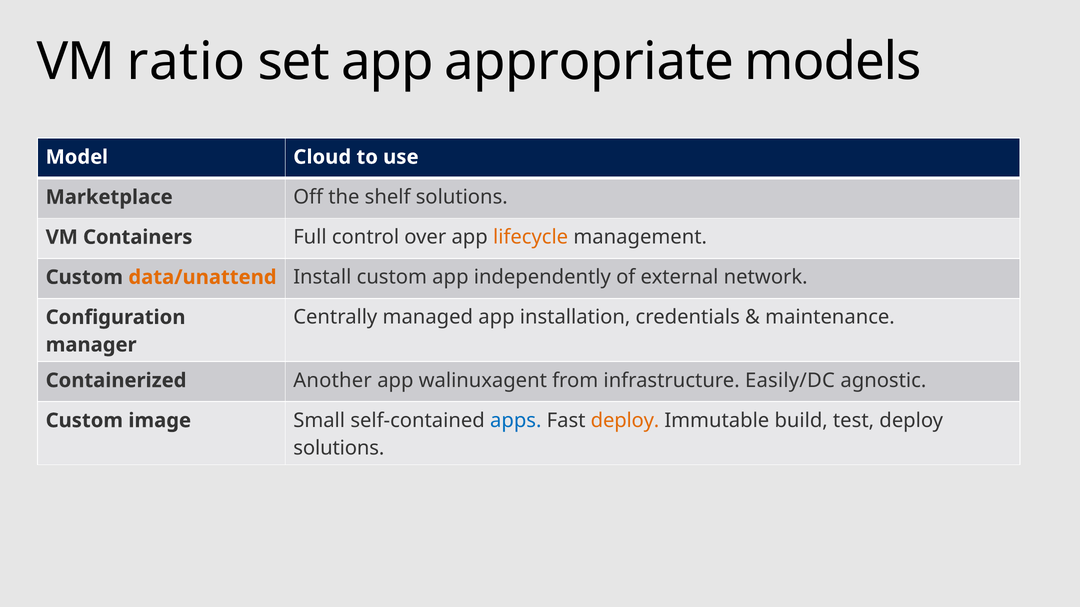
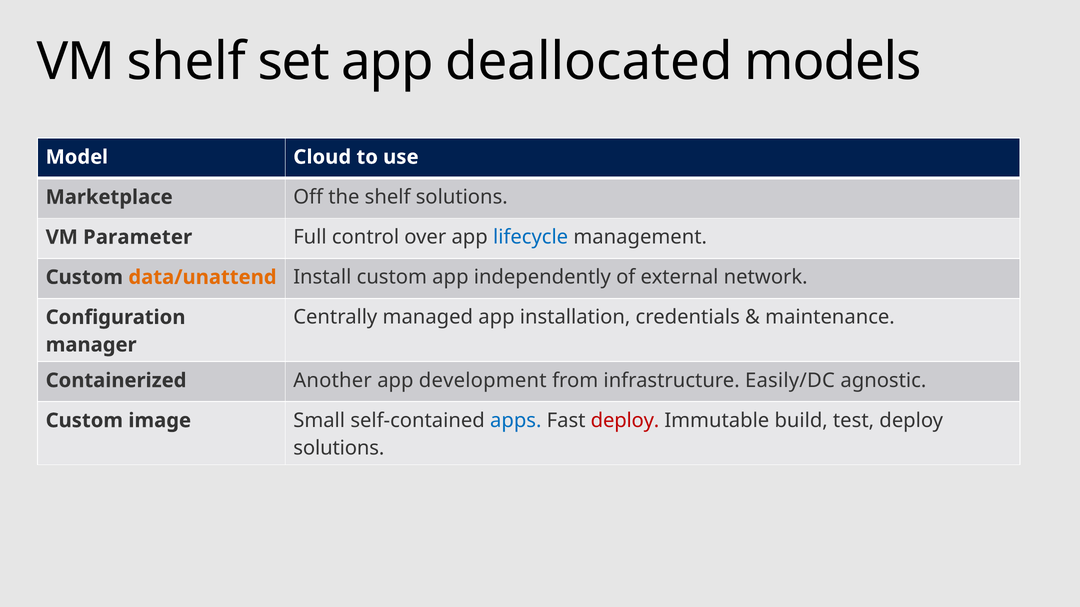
VM ratio: ratio -> shelf (186, 62)
appropriate: appropriate -> deallocated (589, 62)
Containers: Containers -> Parameter (138, 237)
lifecycle colour: orange -> blue (531, 237)
walinuxagent: walinuxagent -> development (483, 381)
deploy colour: orange -> red (625, 421)
